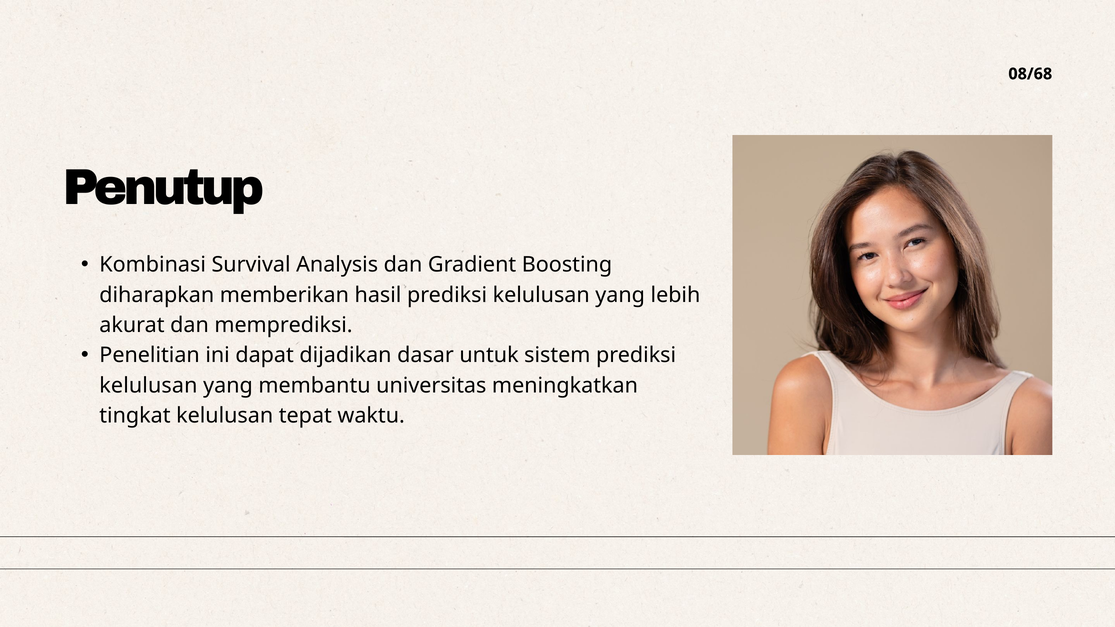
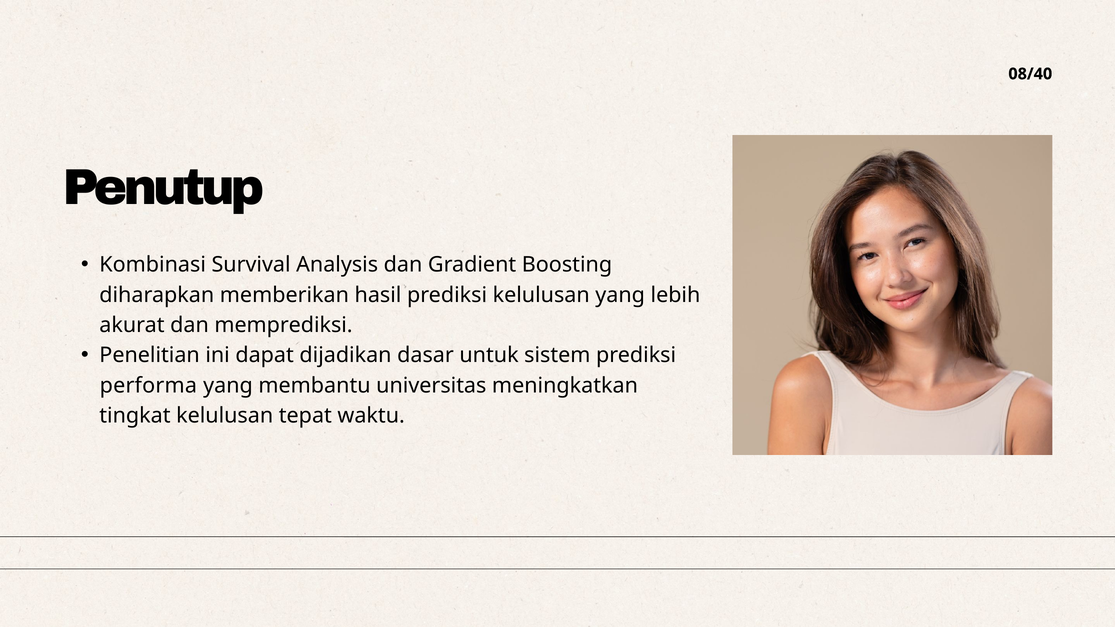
08/68: 08/68 -> 08/40 (1030, 74)
kelulusan: kelulusan -> performa (148, 386)
